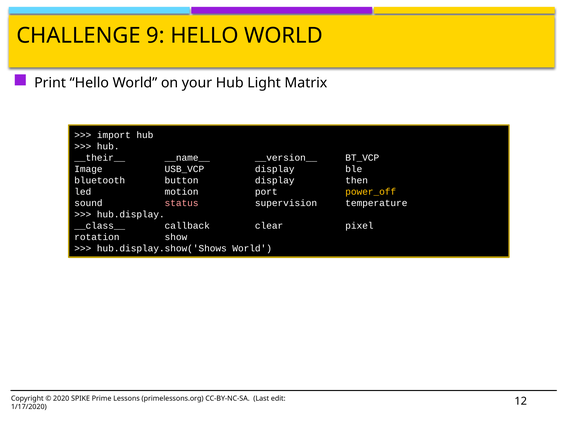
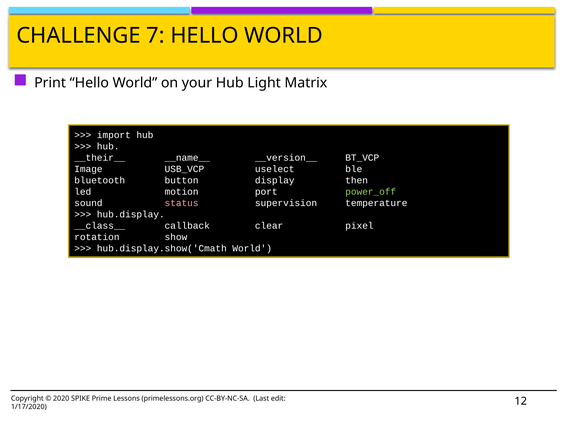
9: 9 -> 7 (155, 36)
USB_VCP display: display -> uselect (275, 169)
power_off colour: yellow -> light green (371, 192)
hub.display.show('Shows: hub.display.show('Shows -> hub.display.show('Cmath (162, 248)
